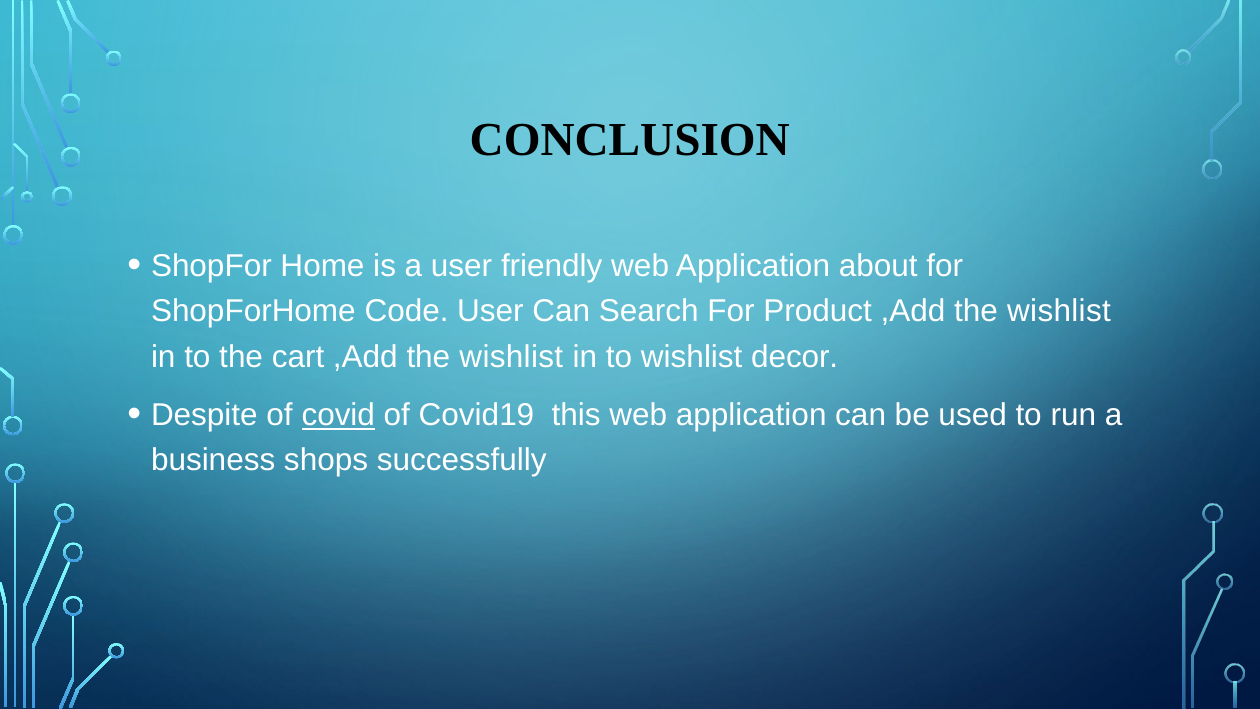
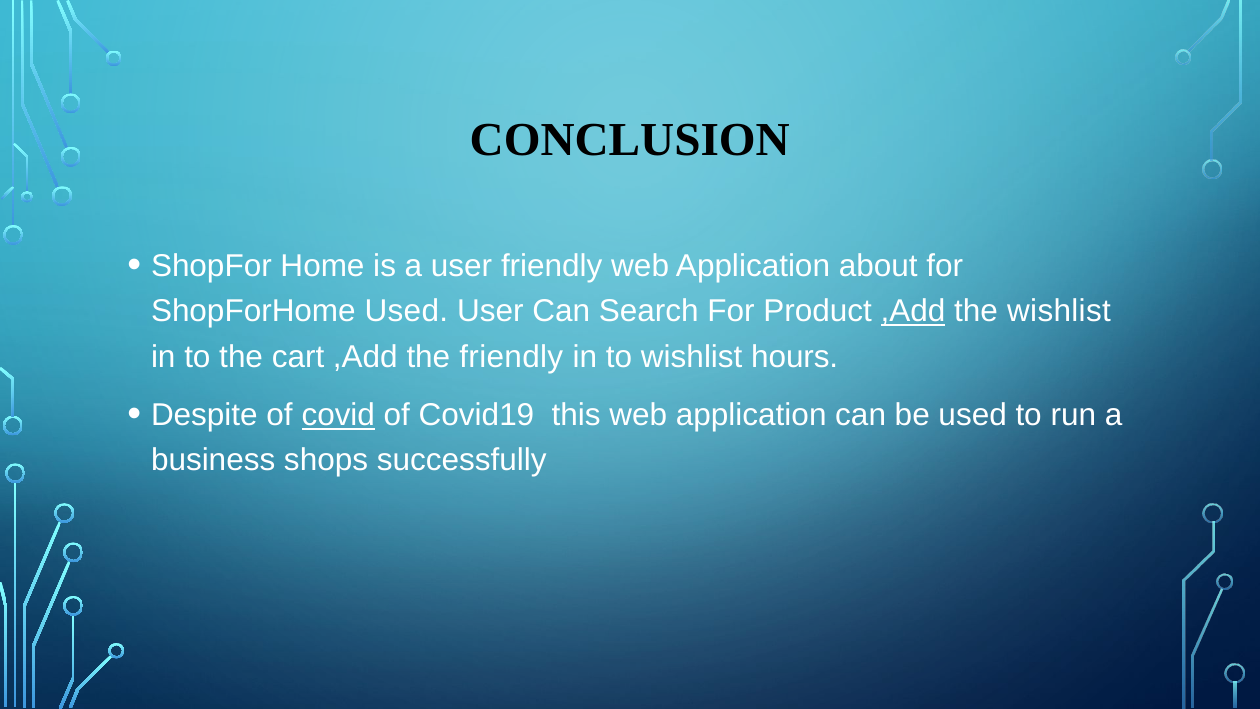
ShopForHome Code: Code -> Used (406, 311)
,Add underline: none -> present (913, 311)
cart ,Add the wishlist: wishlist -> friendly (511, 357)
decor: decor -> hours (795, 357)
